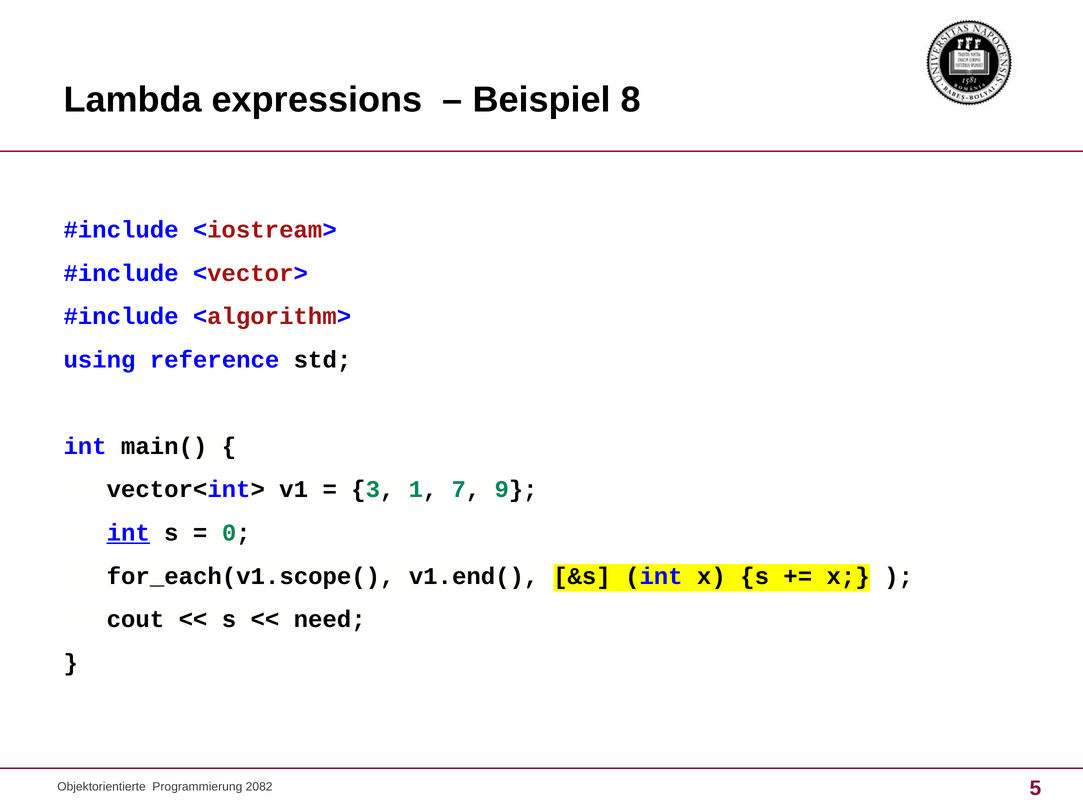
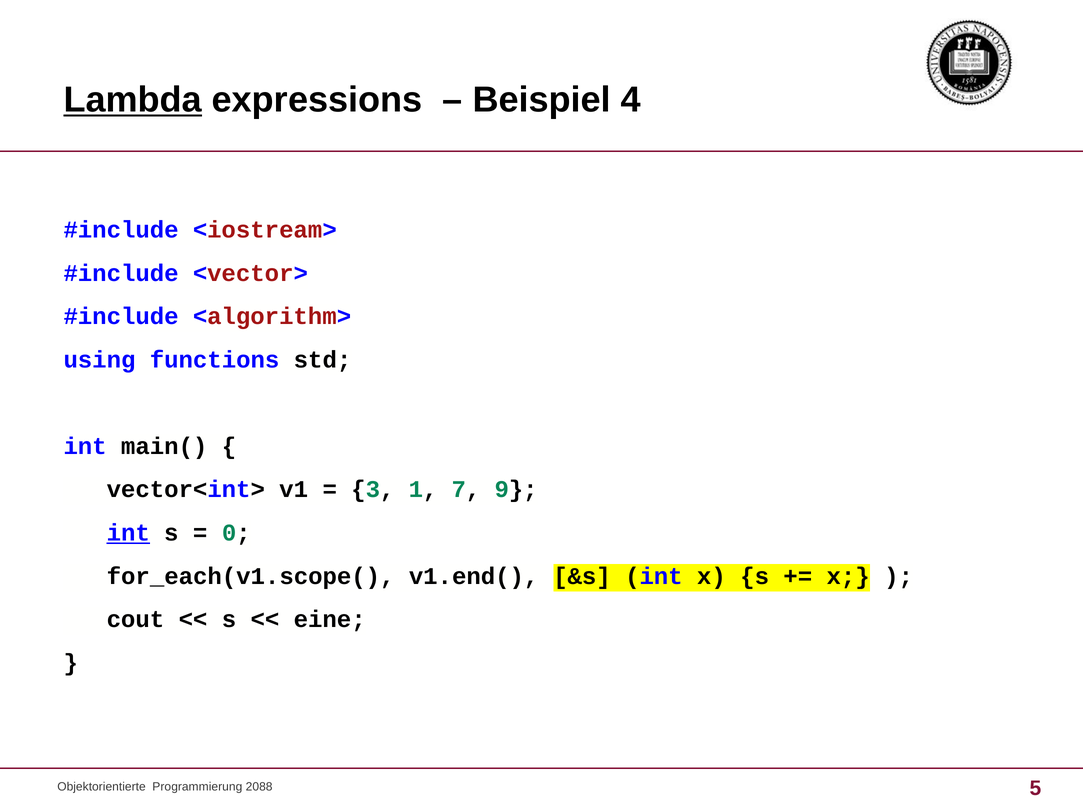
Lambda underline: none -> present (133, 100)
8: 8 -> 4 (631, 100)
reference: reference -> functions (215, 360)
need: need -> eine (330, 620)
2082: 2082 -> 2088 (259, 787)
